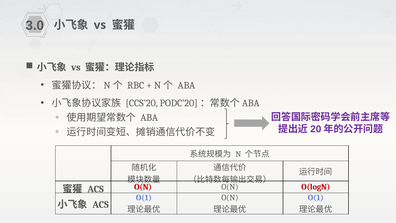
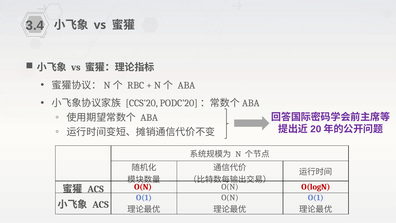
3.0: 3.0 -> 3.4 (35, 26)
